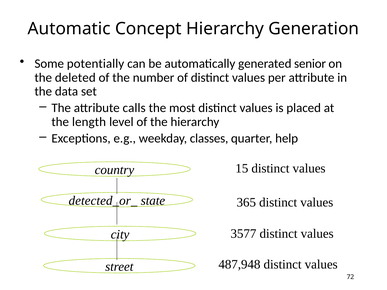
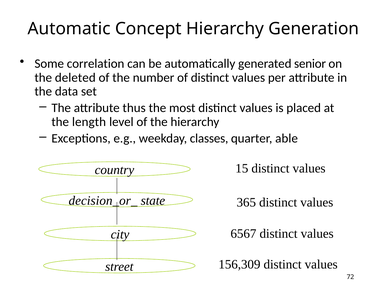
potentially: potentially -> correlation (96, 64)
calls: calls -> thus (134, 108)
help: help -> able (287, 138)
detected_or_: detected_or_ -> decision_or_ (103, 201)
3577: 3577 -> 6567 (243, 234)
487,948: 487,948 -> 156,309 (239, 265)
